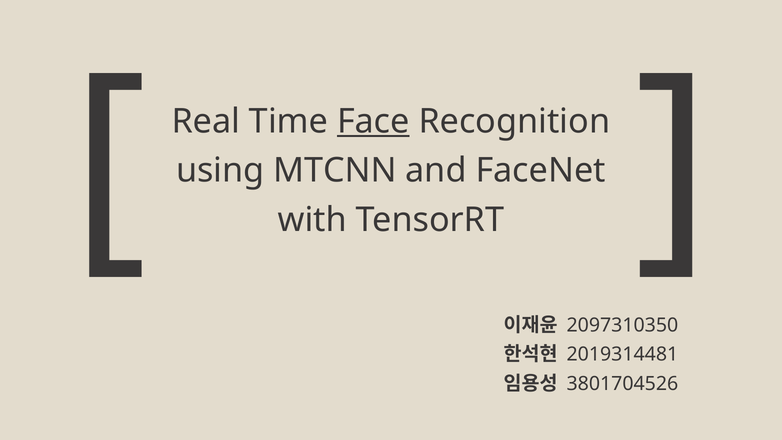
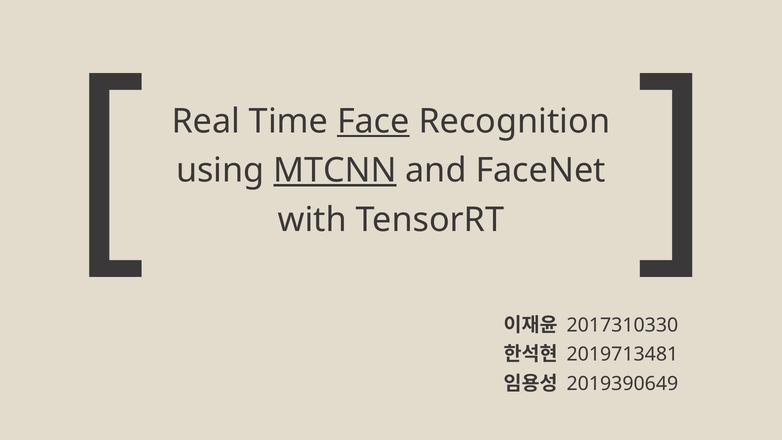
MTCNN underline: none -> present (335, 170)
2097310350: 2097310350 -> 2017310330 (622, 325)
2019314481: 2019314481 -> 2019713481 (622, 354)
3801704526: 3801704526 -> 2019390649 (622, 384)
